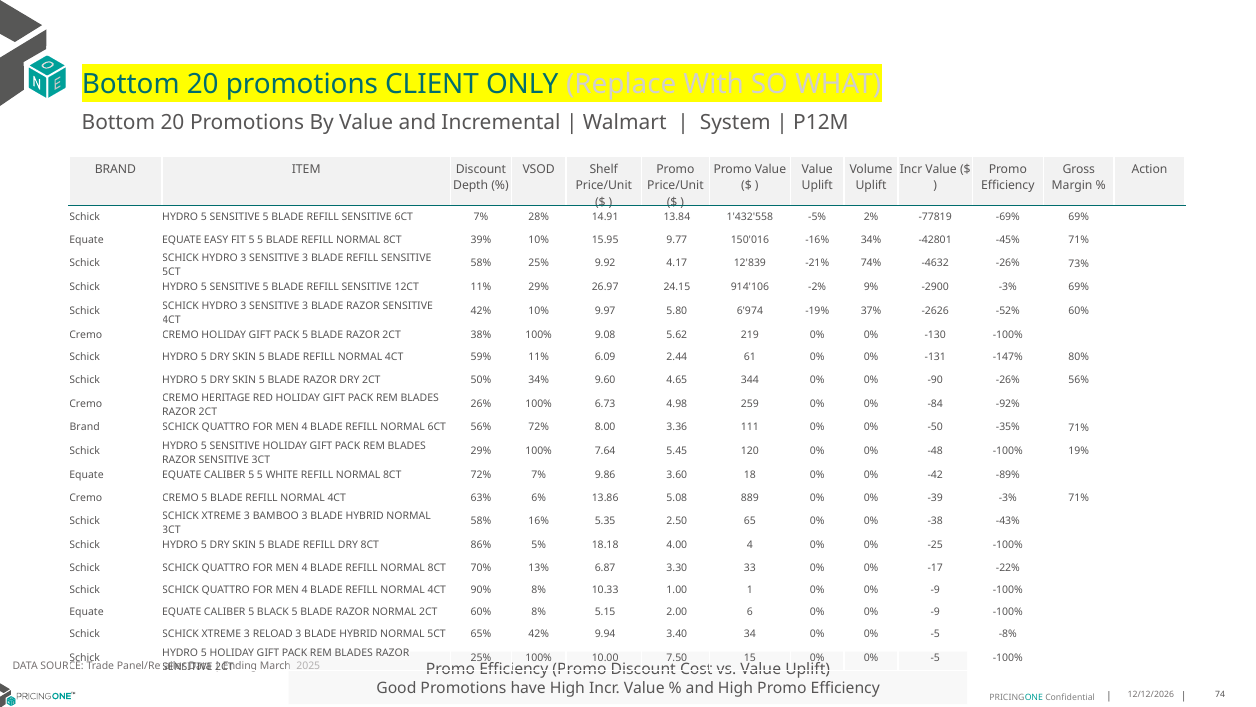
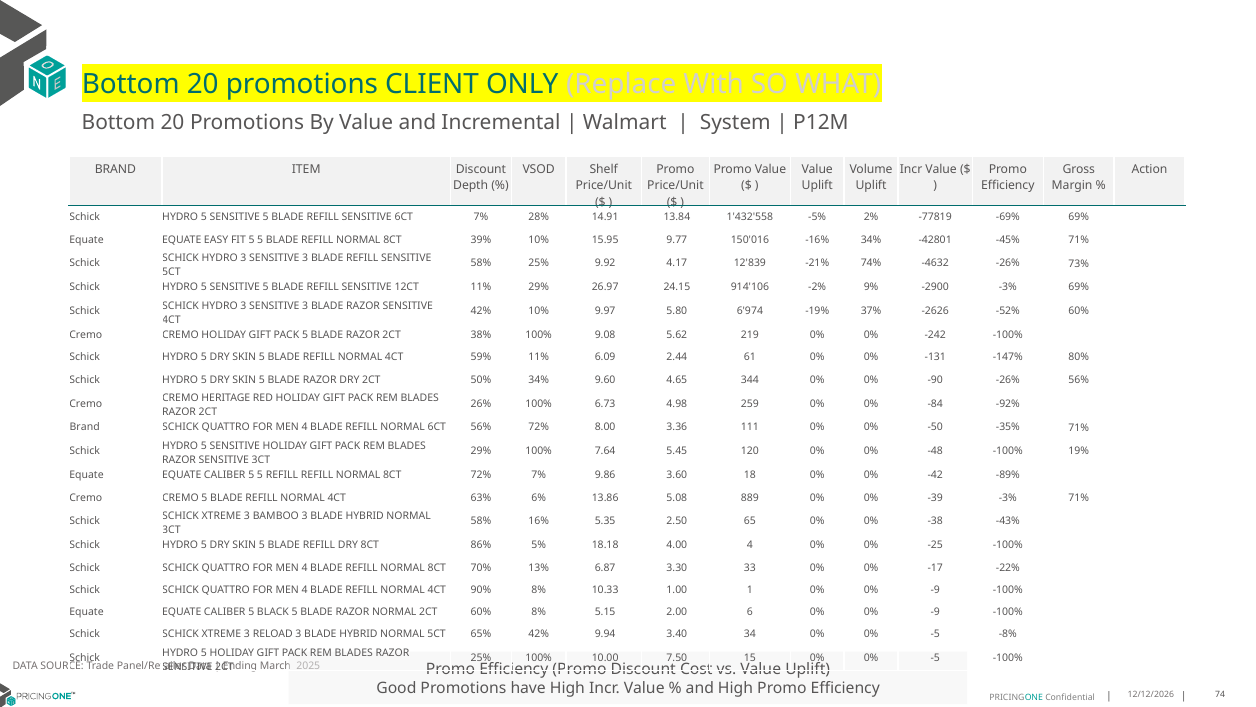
-130: -130 -> -242 (935, 335)
5 WHITE: WHITE -> REFILL (282, 475)
